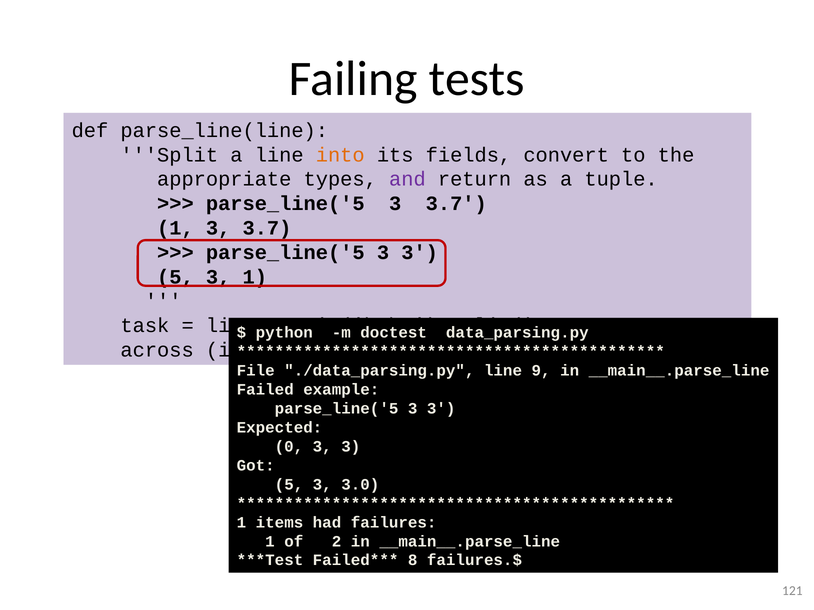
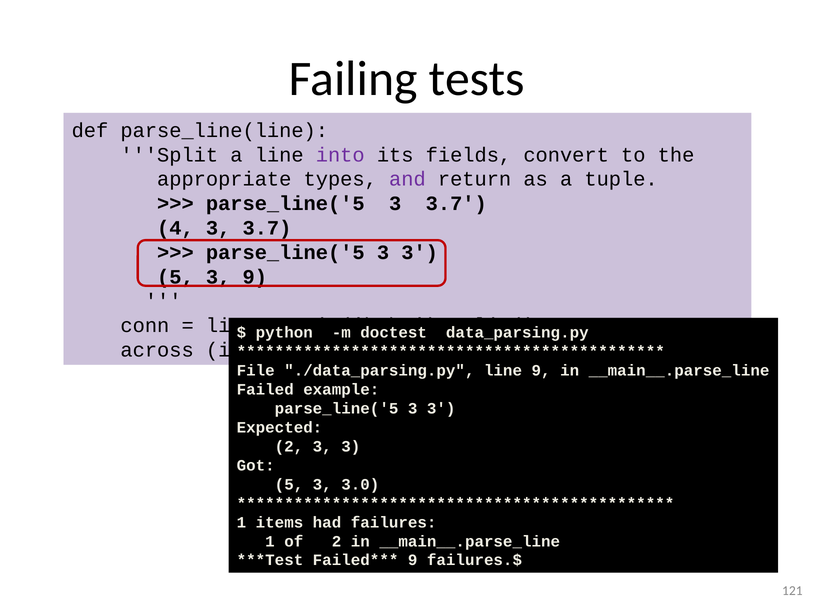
into colour: orange -> purple (340, 155)
1: 1 -> 4 (175, 228)
3 1: 1 -> 9 (255, 277)
task: task -> conn (145, 326)
0: 0 -> 2 (289, 447)
8: 8 -> 9 (413, 561)
